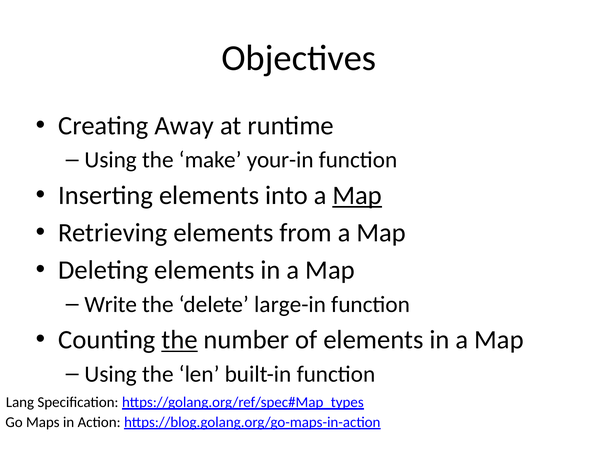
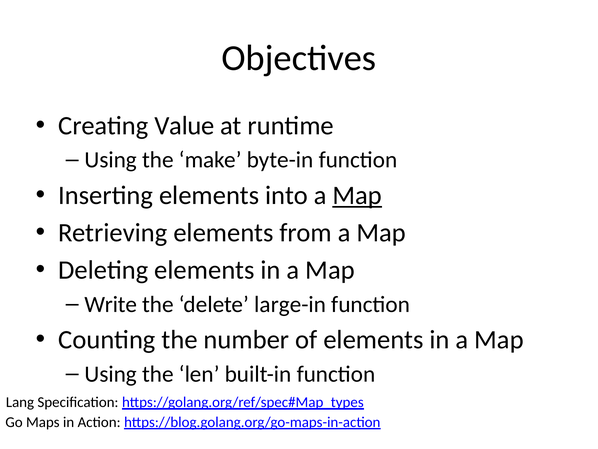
Away: Away -> Value (184, 125)
your-in: your-in -> byte-in (280, 160)
the underline: present -> none (180, 339)
